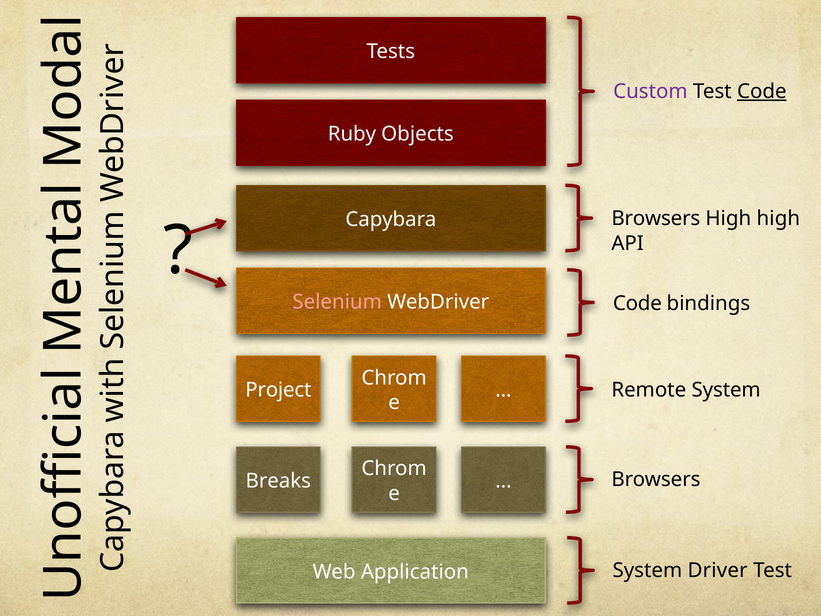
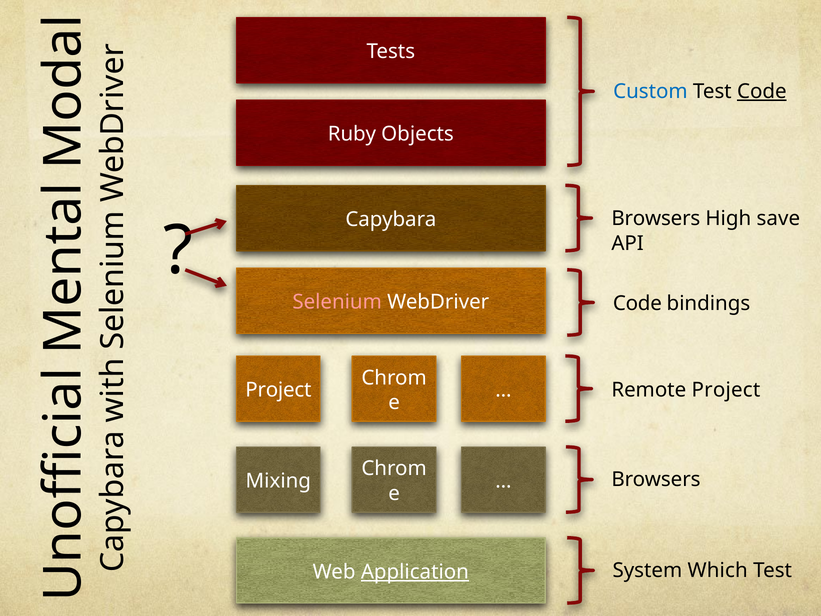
Custom colour: purple -> blue (650, 91)
High high: high -> save (778, 219)
Remote System: System -> Project (726, 390)
Breaks: Breaks -> Mixing (278, 481)
Driver: Driver -> Which (718, 570)
Application underline: none -> present (415, 572)
